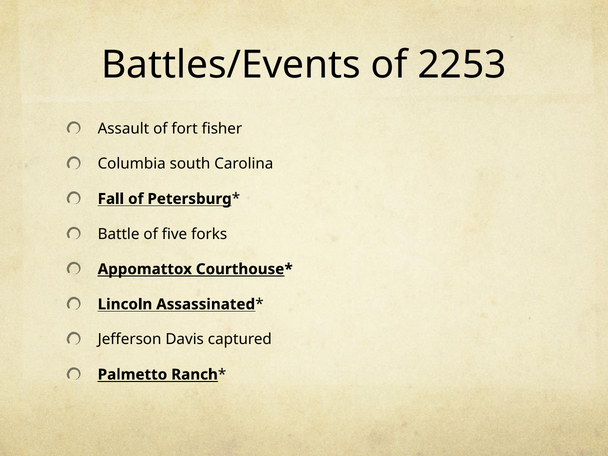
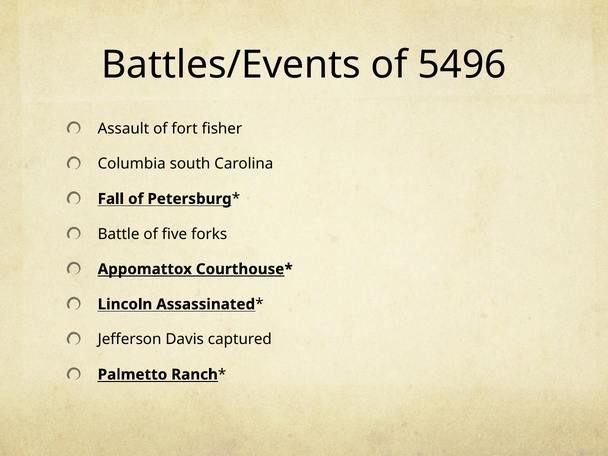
2253: 2253 -> 5496 (462, 65)
